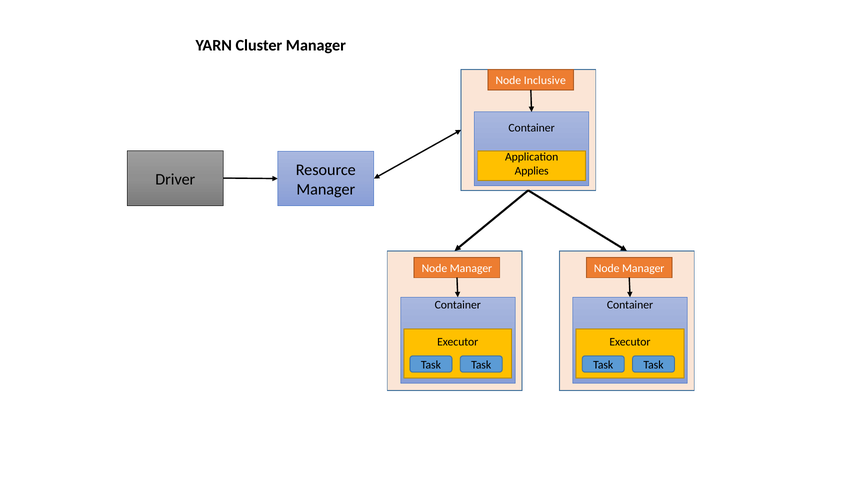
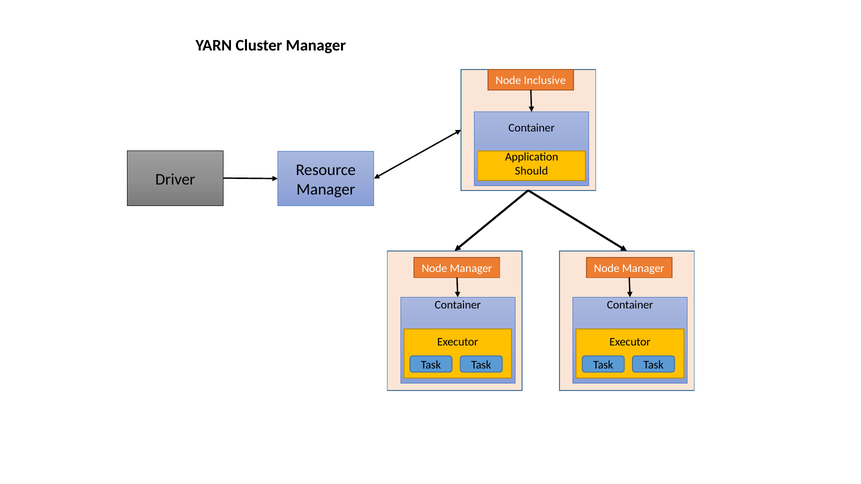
Applies: Applies -> Should (532, 171)
